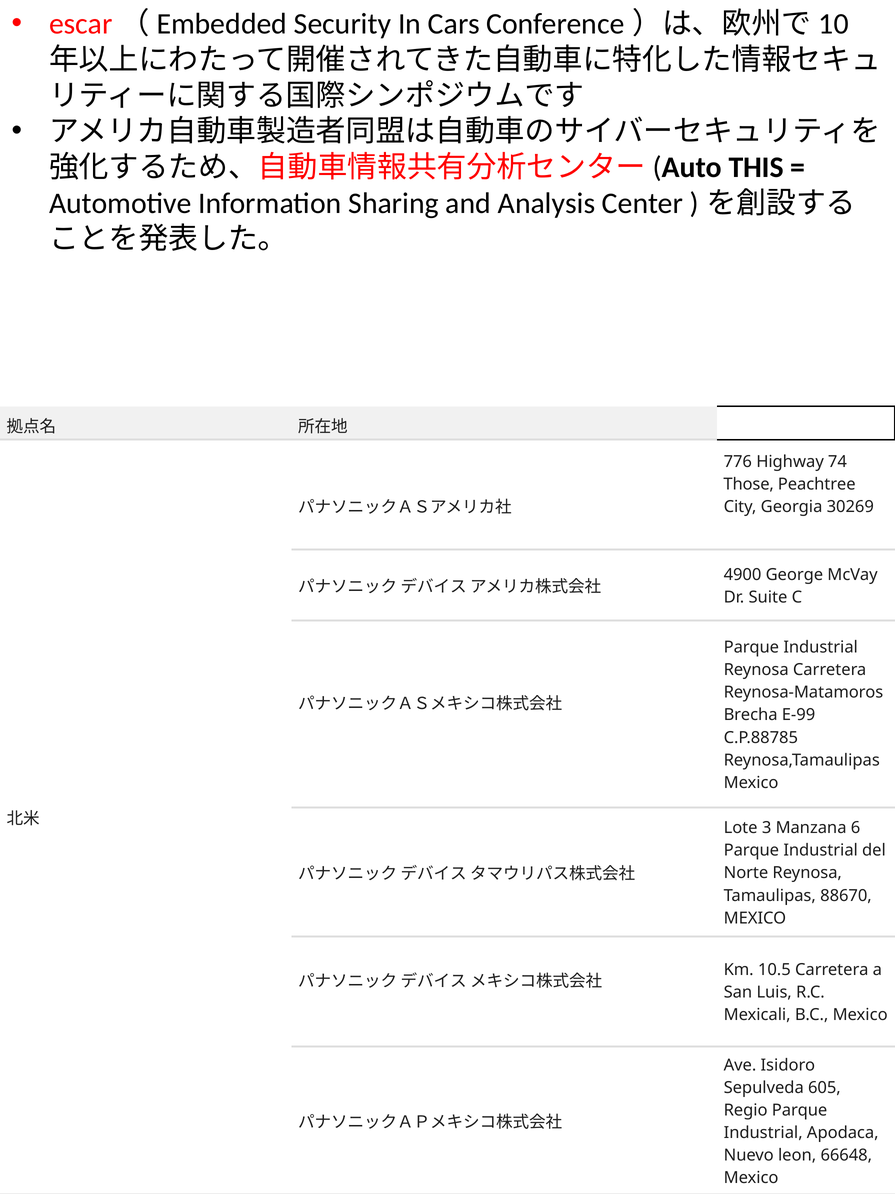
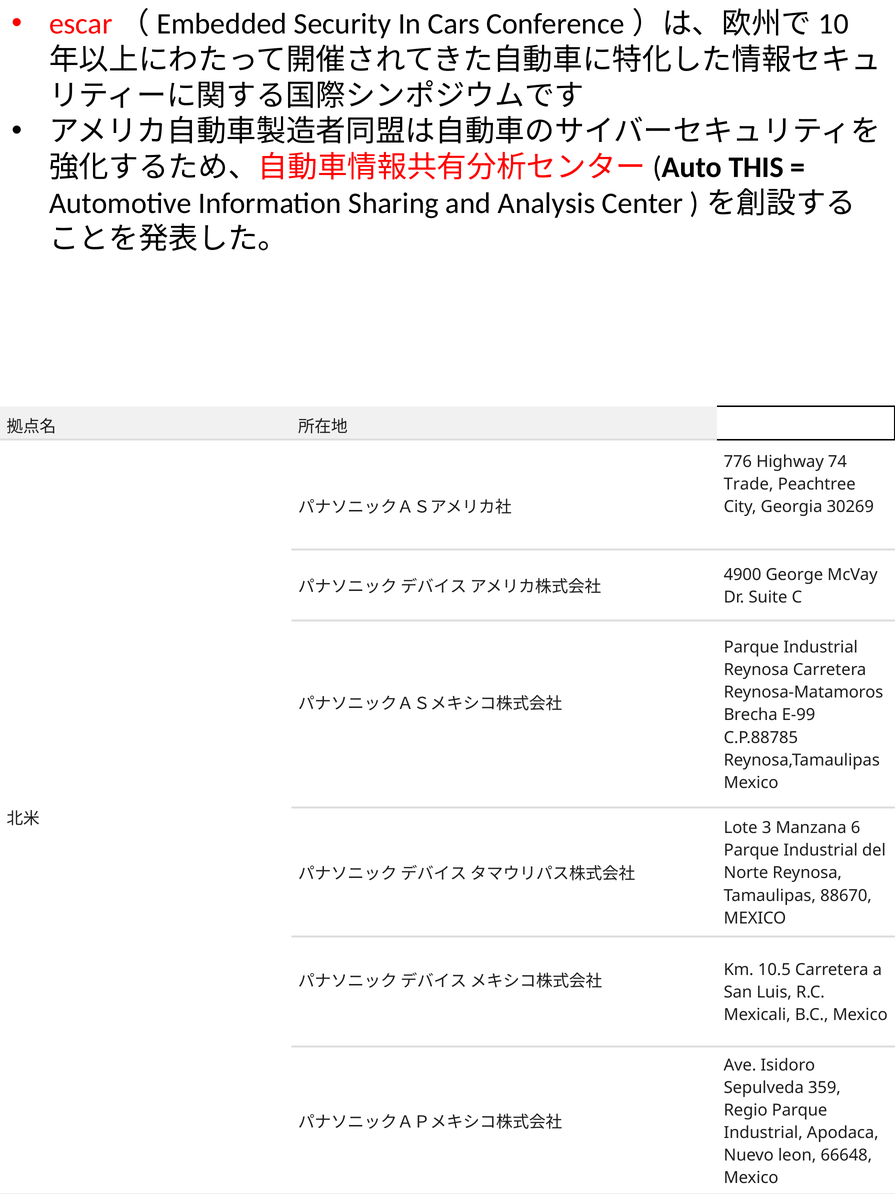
Those: Those -> Trade (749, 484)
605: 605 -> 359 (824, 1087)
